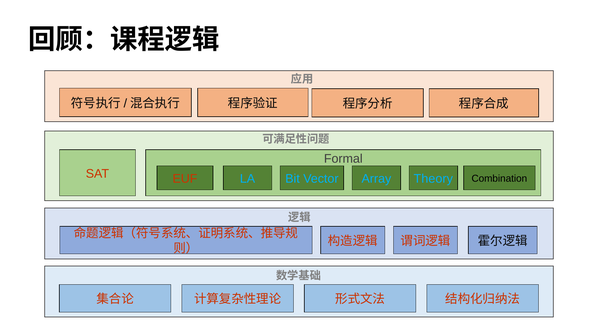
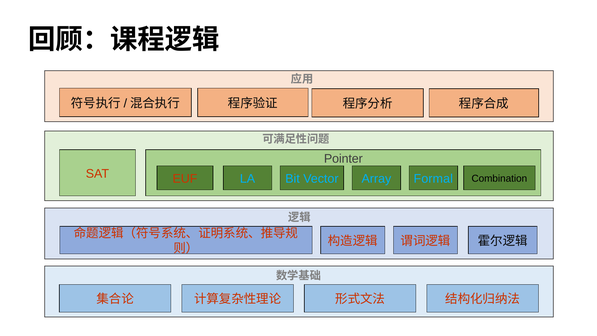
Formal: Formal -> Pointer (343, 159)
Theory: Theory -> Formal (433, 179)
